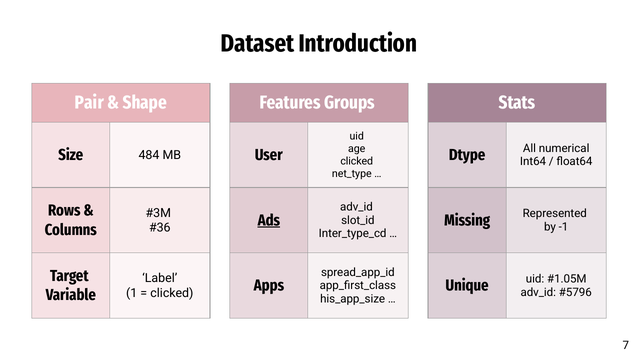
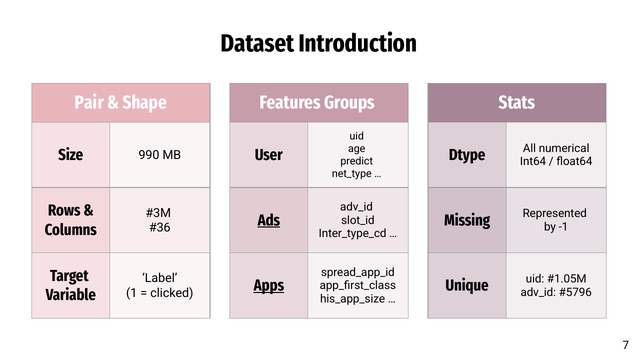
484: 484 -> 990 (149, 155)
clicked: clicked -> predict (357, 161)
Apps underline: none -> present (269, 286)
